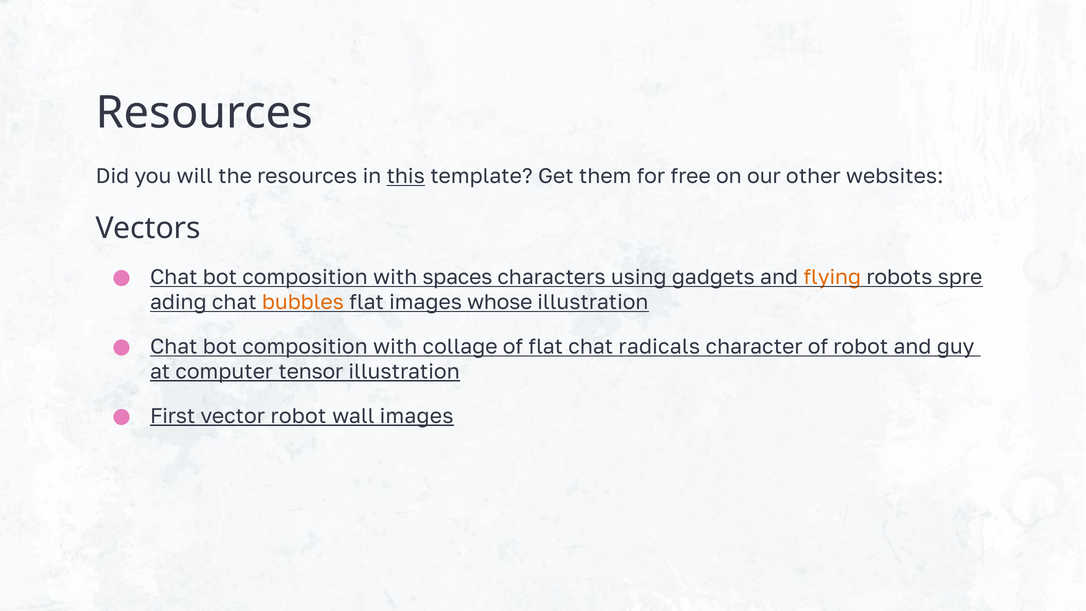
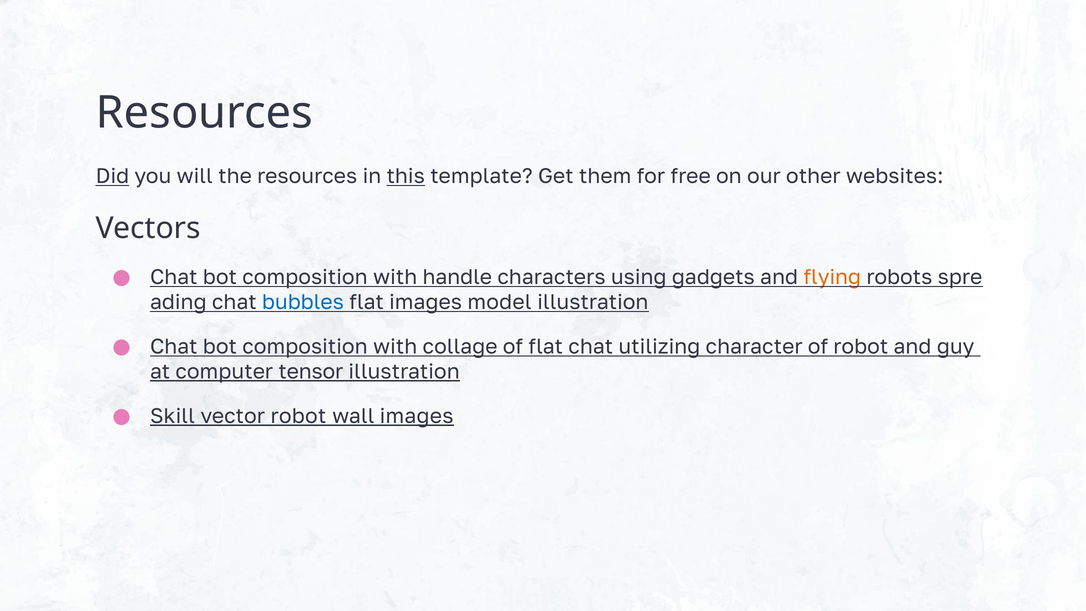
Did underline: none -> present (112, 176)
spaces: spaces -> handle (457, 277)
bubbles colour: orange -> blue (303, 302)
whose: whose -> model (500, 302)
radicals: radicals -> utilizing (659, 347)
First: First -> Skill (172, 416)
